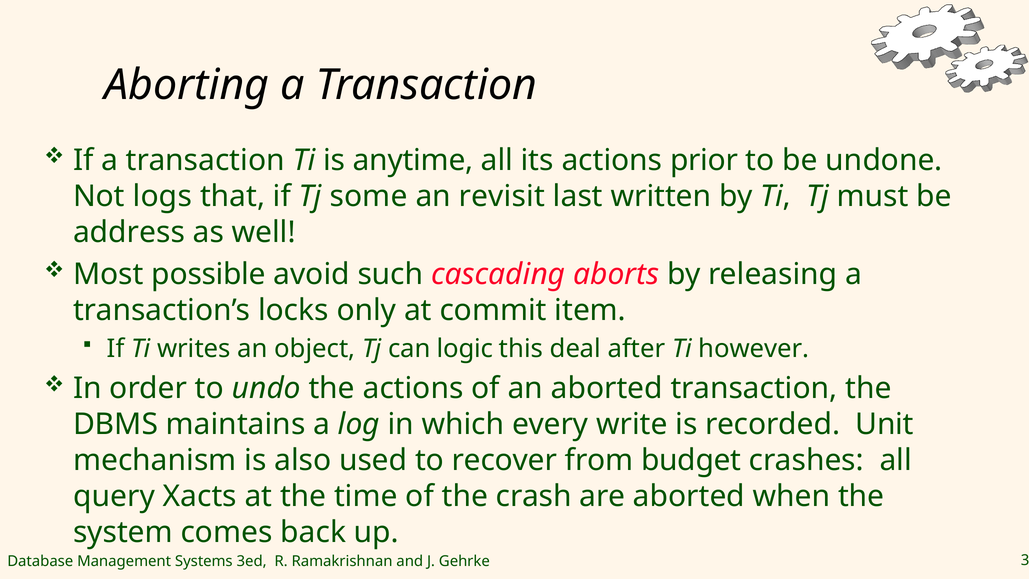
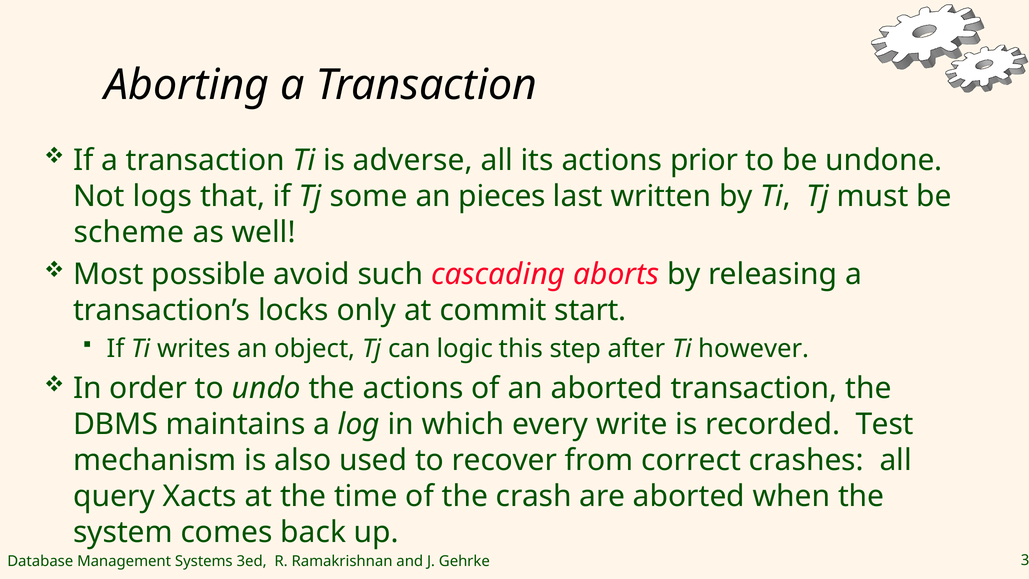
anytime: anytime -> adverse (413, 160)
revisit: revisit -> pieces (502, 196)
address: address -> scheme (129, 232)
item: item -> start (590, 310)
deal: deal -> step (575, 349)
Unit: Unit -> Test (885, 424)
budget: budget -> correct (691, 460)
